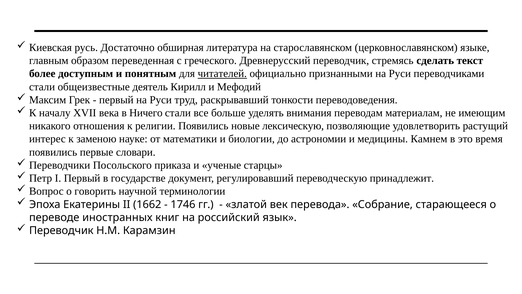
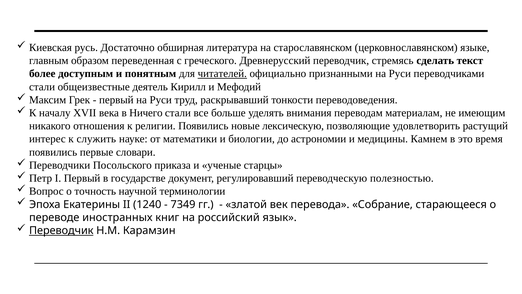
заменою: заменою -> служить (96, 139)
принадлежит: принадлежит -> полезностью (402, 178)
говорить: говорить -> точность (95, 191)
1662: 1662 -> 1240 (147, 204)
1746: 1746 -> 7349 (183, 204)
Переводчик underline: none -> present (61, 230)
